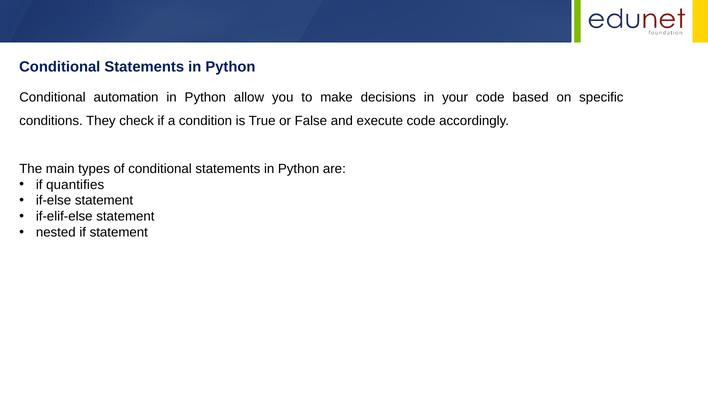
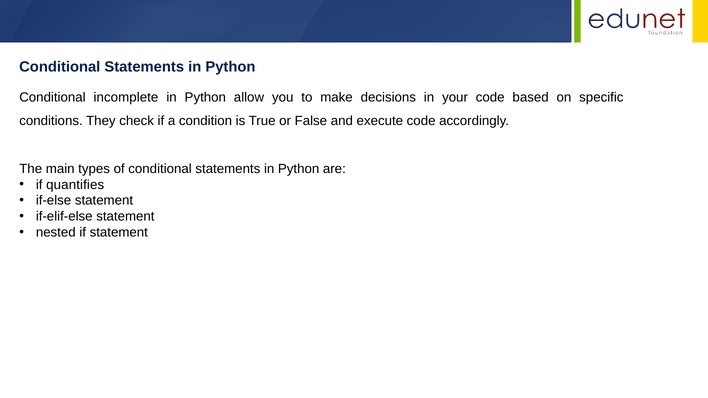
automation: automation -> incomplete (126, 97)
